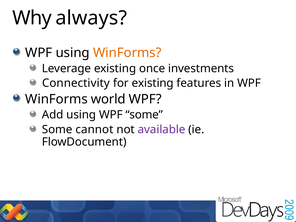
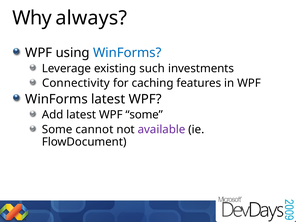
WinForms colour: orange -> blue (127, 53)
once: once -> such (152, 68)
for existing: existing -> caching (153, 83)
WinForms world: world -> latest (108, 99)
Add using: using -> latest (81, 115)
